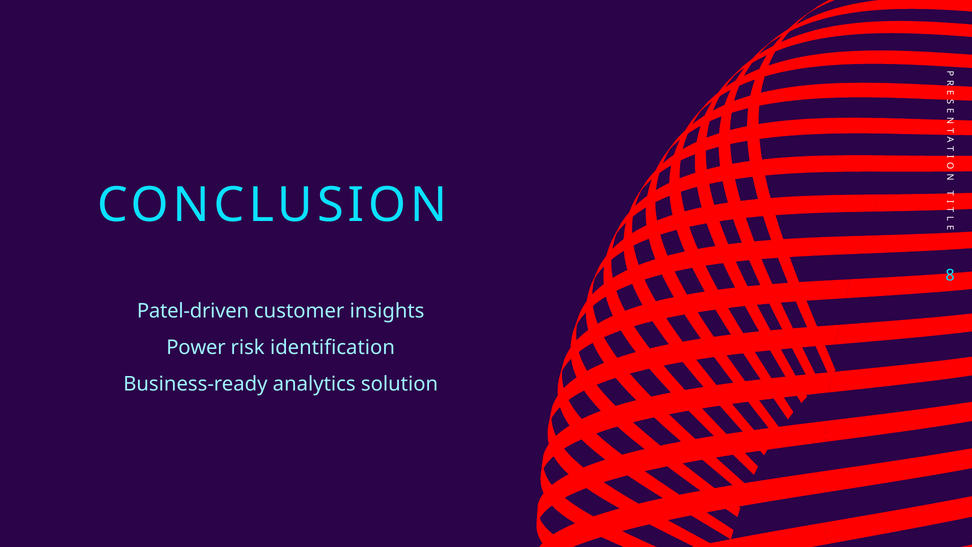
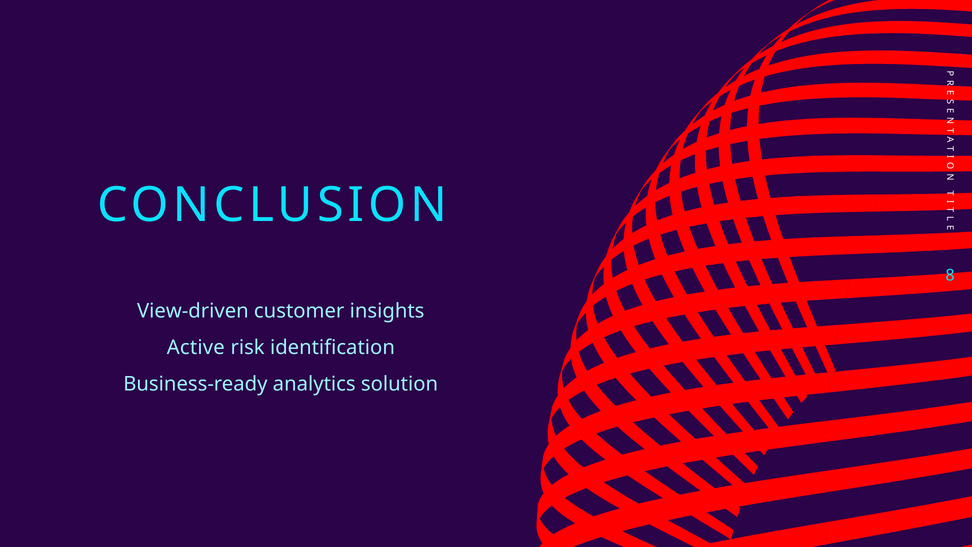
Patel-driven: Patel-driven -> View-driven (193, 311)
Power: Power -> Active (196, 347)
